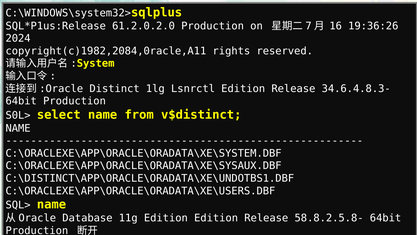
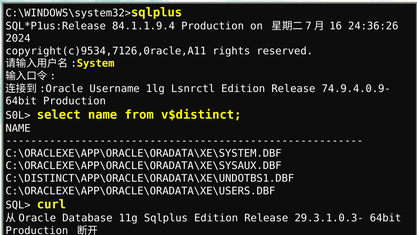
61.2.0.2.0: 61.2.0.2.0 -> 84.1.1.9.4 (144, 26)
19:36:26: 19:36:26 -> 24:36:26 (373, 26)
copyright(c)1982,2084,0racle,A11: copyright(c)1982,2084,0racle,A11 -> copyright(c)9534,7126,0racle,A11 (106, 51)
Distinct: Distinct -> Username (115, 88)
34.6.4.8.3-: 34.6.4.8.3- -> 74.9.4.0.9- (356, 88)
SQL> name: name -> curl (51, 204)
11g Edition: Edition -> Sqlplus (166, 218)
58.8.2.5.8-: 58.8.2.5.8- -> 29.3.1.0.3- (329, 218)
